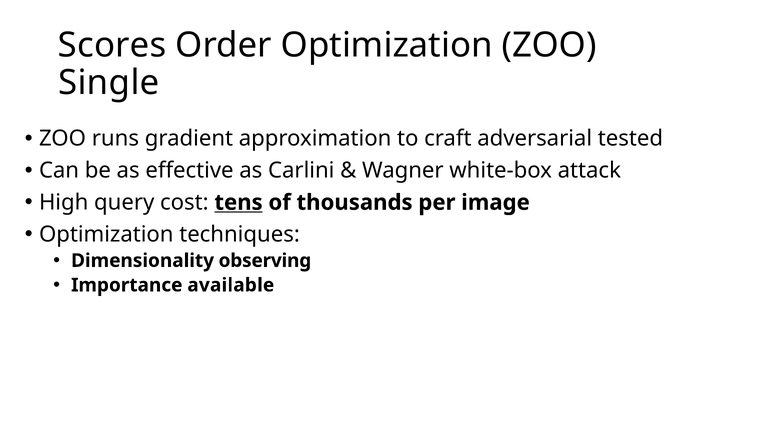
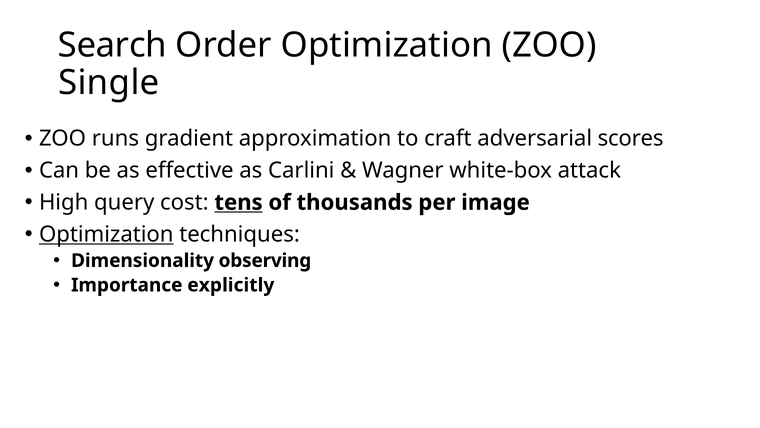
Scores: Scores -> Search (112, 45)
tested: tested -> scores (631, 139)
Optimization underline: none -> present (106, 234)
available: available -> explicitly (231, 285)
